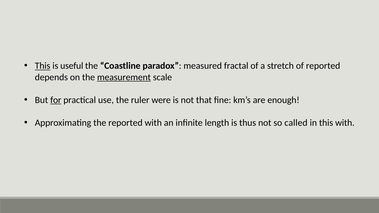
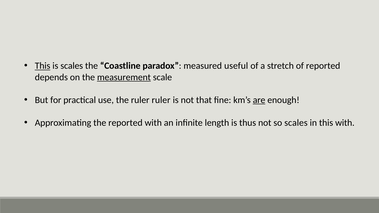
is useful: useful -> scales (72, 66)
fractal: fractal -> useful (236, 66)
for underline: present -> none (56, 100)
ruler were: were -> ruler (161, 100)
are underline: none -> present (259, 100)
so called: called -> scales (296, 123)
